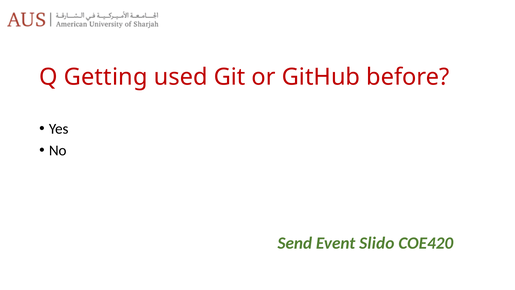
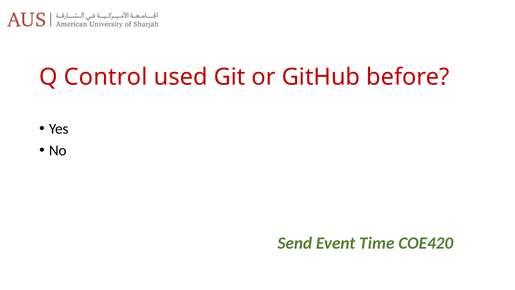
Getting: Getting -> Control (106, 77)
Slido: Slido -> Time (377, 243)
